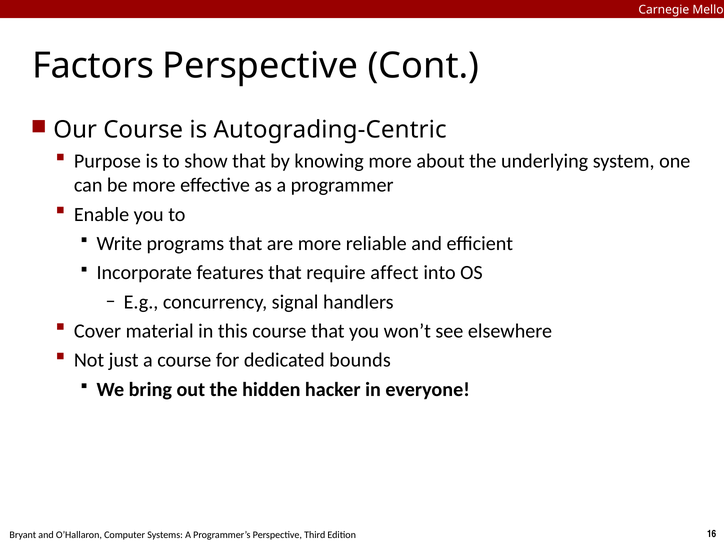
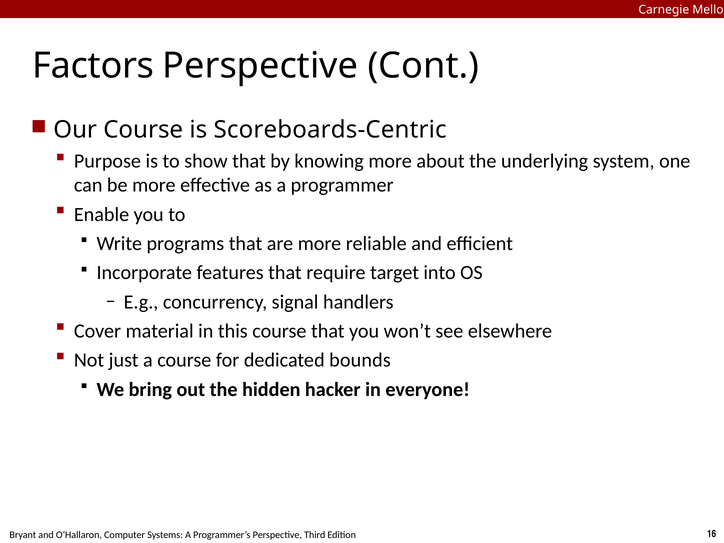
Autograding-Centric: Autograding-Centric -> Scoreboards-Centric (330, 130)
affect: affect -> target (395, 273)
